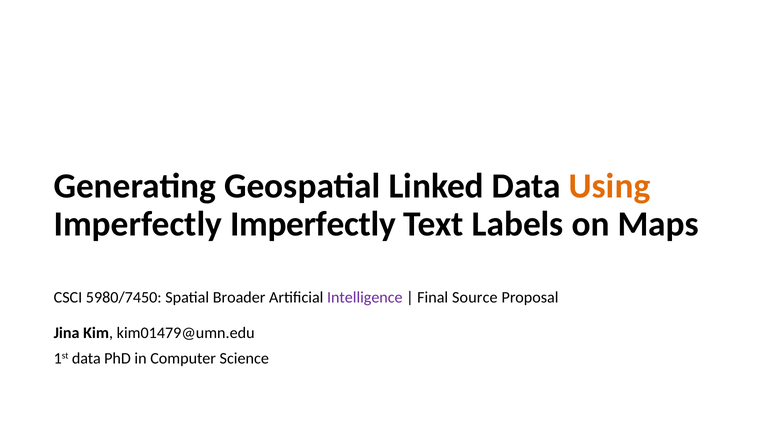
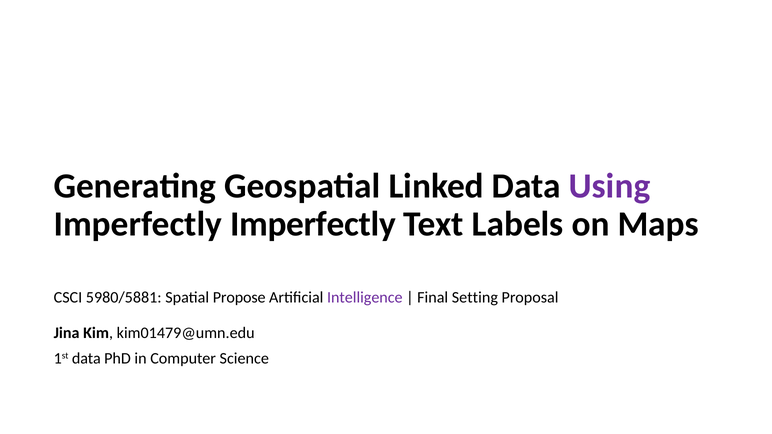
Using colour: orange -> purple (610, 186)
5980/7450: 5980/7450 -> 5980/5881 (124, 298)
Broader: Broader -> Propose (239, 298)
Source: Source -> Setting (475, 298)
